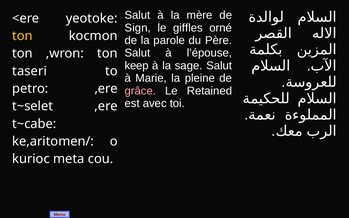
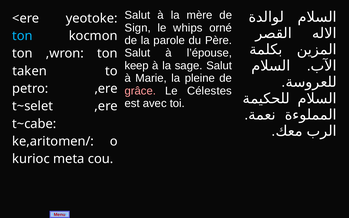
giffles: giffles -> whips (188, 28)
ton colour: yellow -> light blue (22, 36)
taseri: taseri -> taken (30, 71)
Retained: Retained -> Célestes (209, 91)
